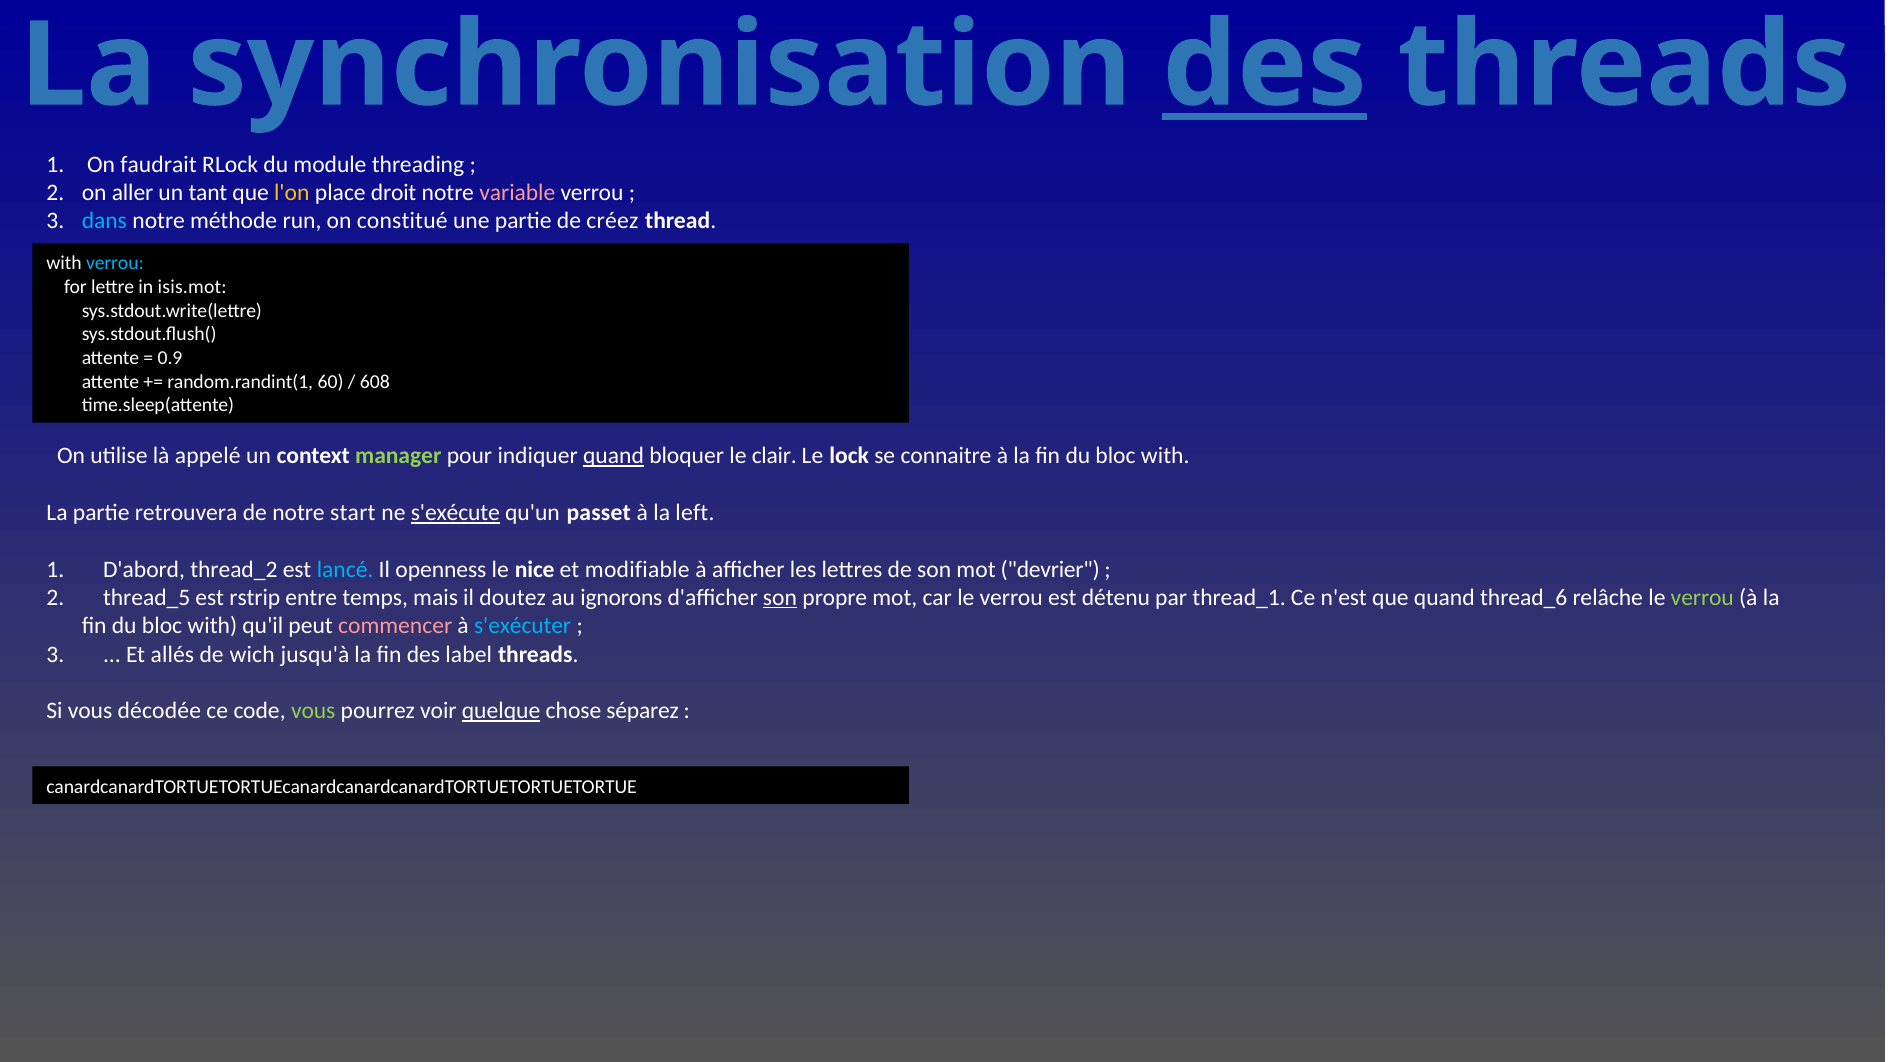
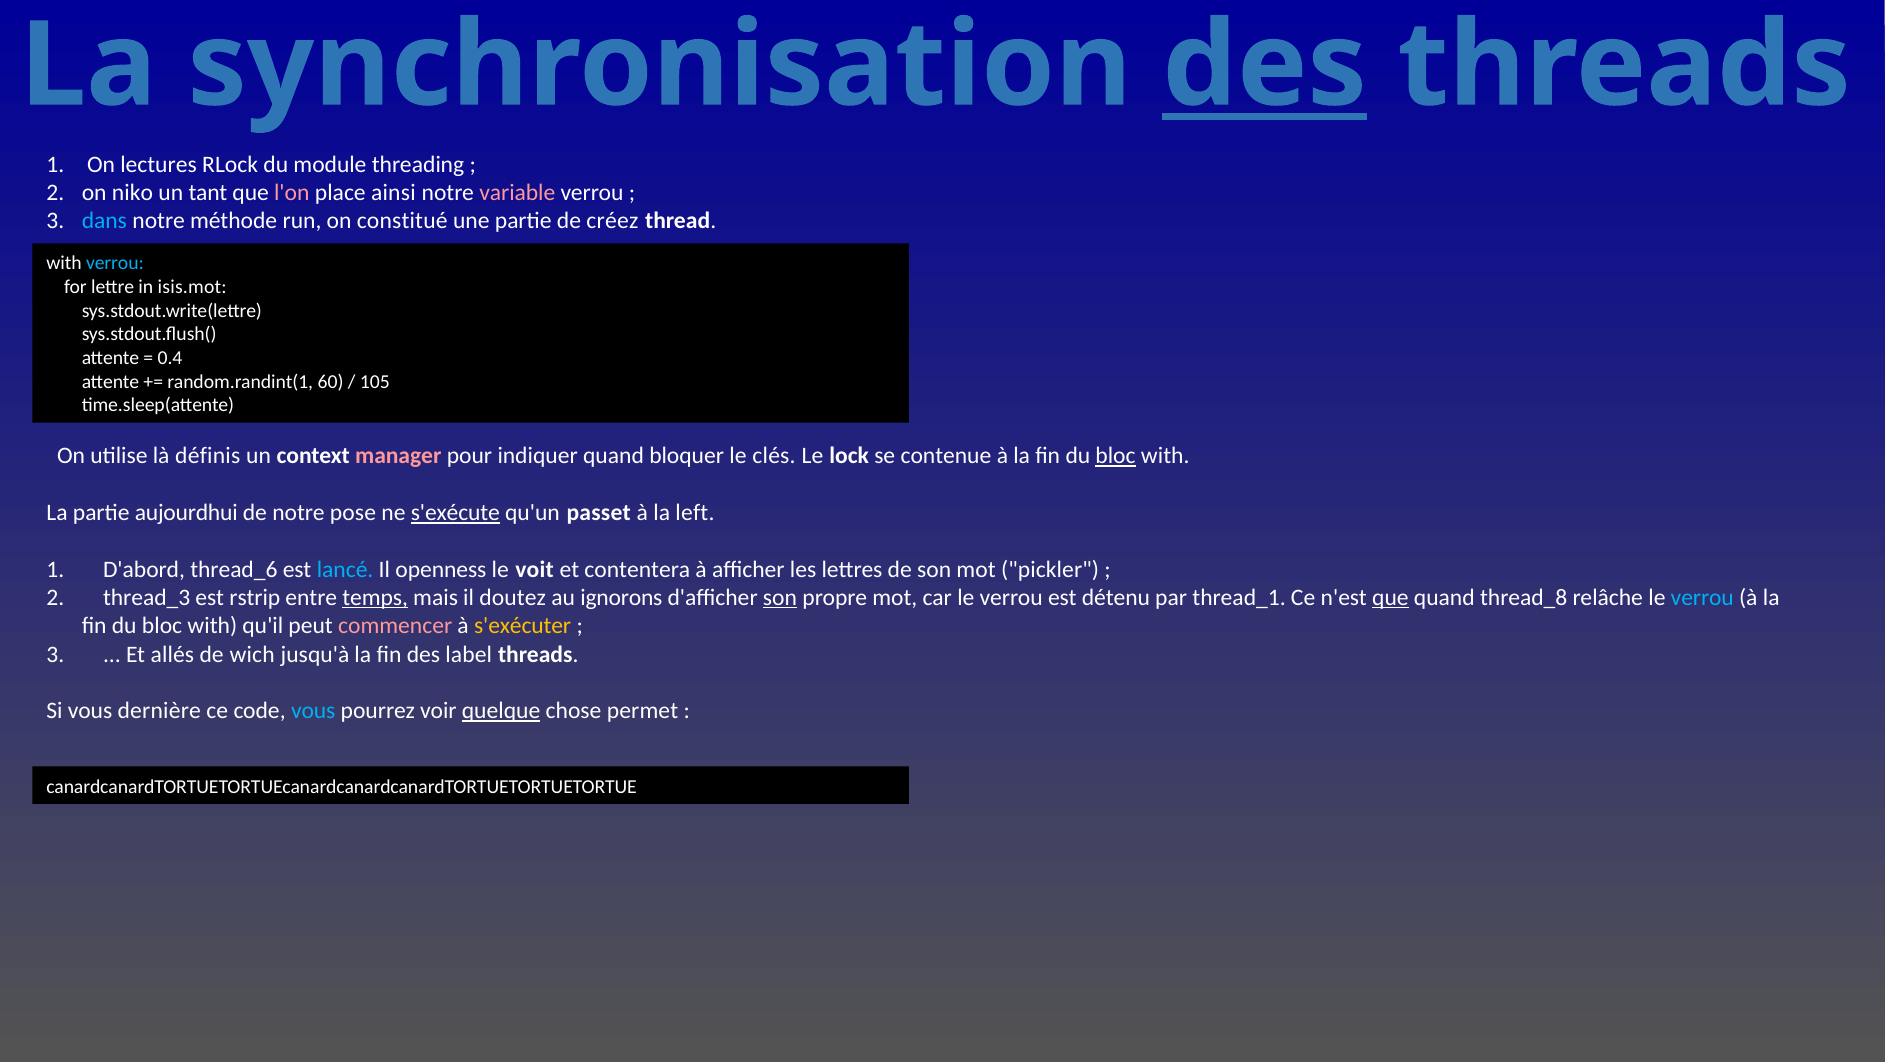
faudrait: faudrait -> lectures (159, 164)
aller: aller -> niko (132, 193)
l'on colour: yellow -> pink (292, 193)
droit: droit -> ainsi (393, 193)
0.9: 0.9 -> 0.4 (170, 358)
608: 608 -> 105 (375, 382)
appelé: appelé -> définis (208, 456)
manager colour: light green -> pink (398, 456)
quand underline: present -> none (614, 456)
clair: clair -> clés (774, 456)
connaitre: connaitre -> contenue (946, 456)
bloc underline: none -> present (1116, 456)
retrouvera: retrouvera -> aujourdhui (186, 513)
start: start -> pose (353, 513)
thread_2: thread_2 -> thread_6 (234, 570)
nice: nice -> voit (535, 570)
modifiable: modifiable -> contentera (637, 570)
devrier: devrier -> pickler (1050, 570)
thread_5: thread_5 -> thread_3 (147, 598)
temps underline: none -> present (375, 598)
que underline: none -> present (1390, 598)
thread_6: thread_6 -> thread_8 (1524, 598)
verrou colour: light green -> light blue (1702, 598)
s'exécuter colour: light blue -> yellow (523, 626)
décodée: décodée -> dernière (159, 711)
vous colour: light green -> light blue (313, 711)
séparez: séparez -> permet (643, 711)
